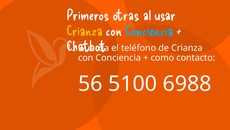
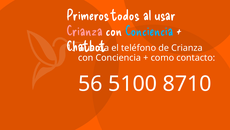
otras: otras -> todos (126, 15)
Crianza colour: yellow -> pink (85, 31)
6988: 6988 -> 8710 (187, 83)
